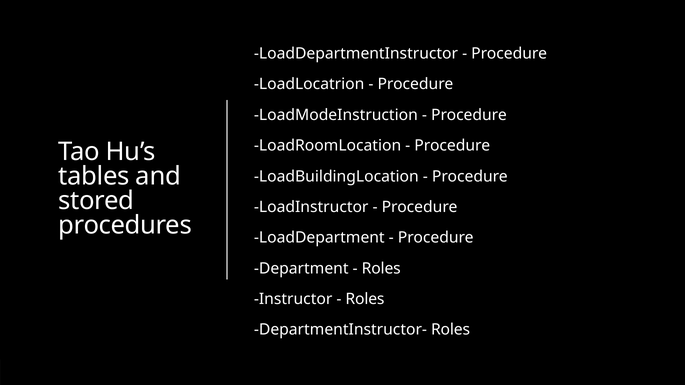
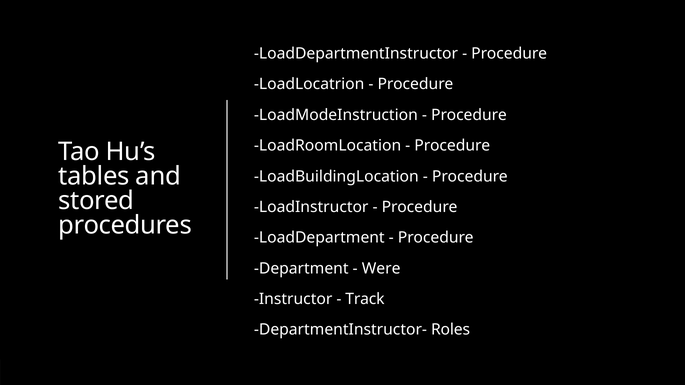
Roles: Roles -> Were (381, 269)
Roles: Roles -> Track (365, 299)
